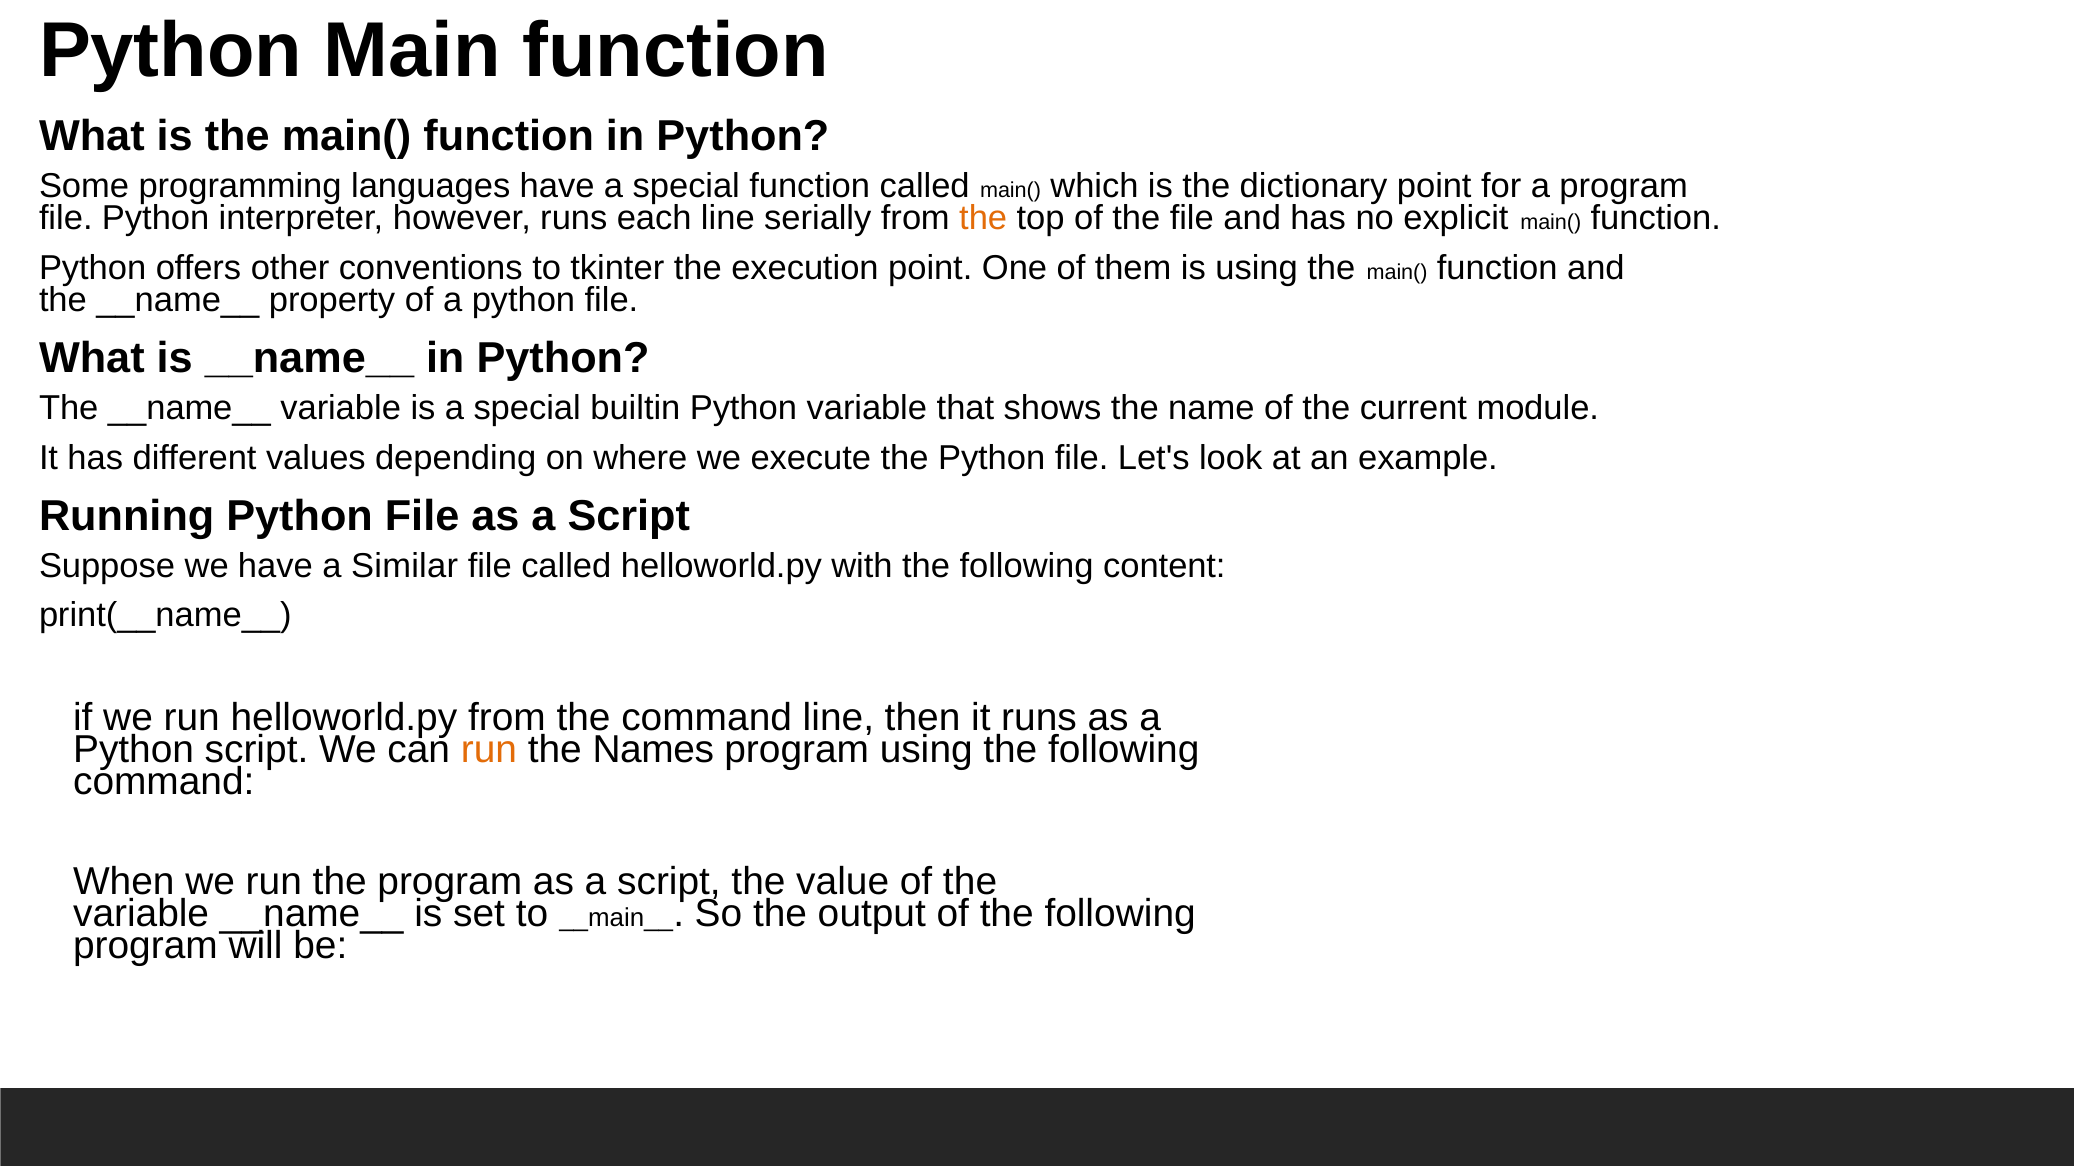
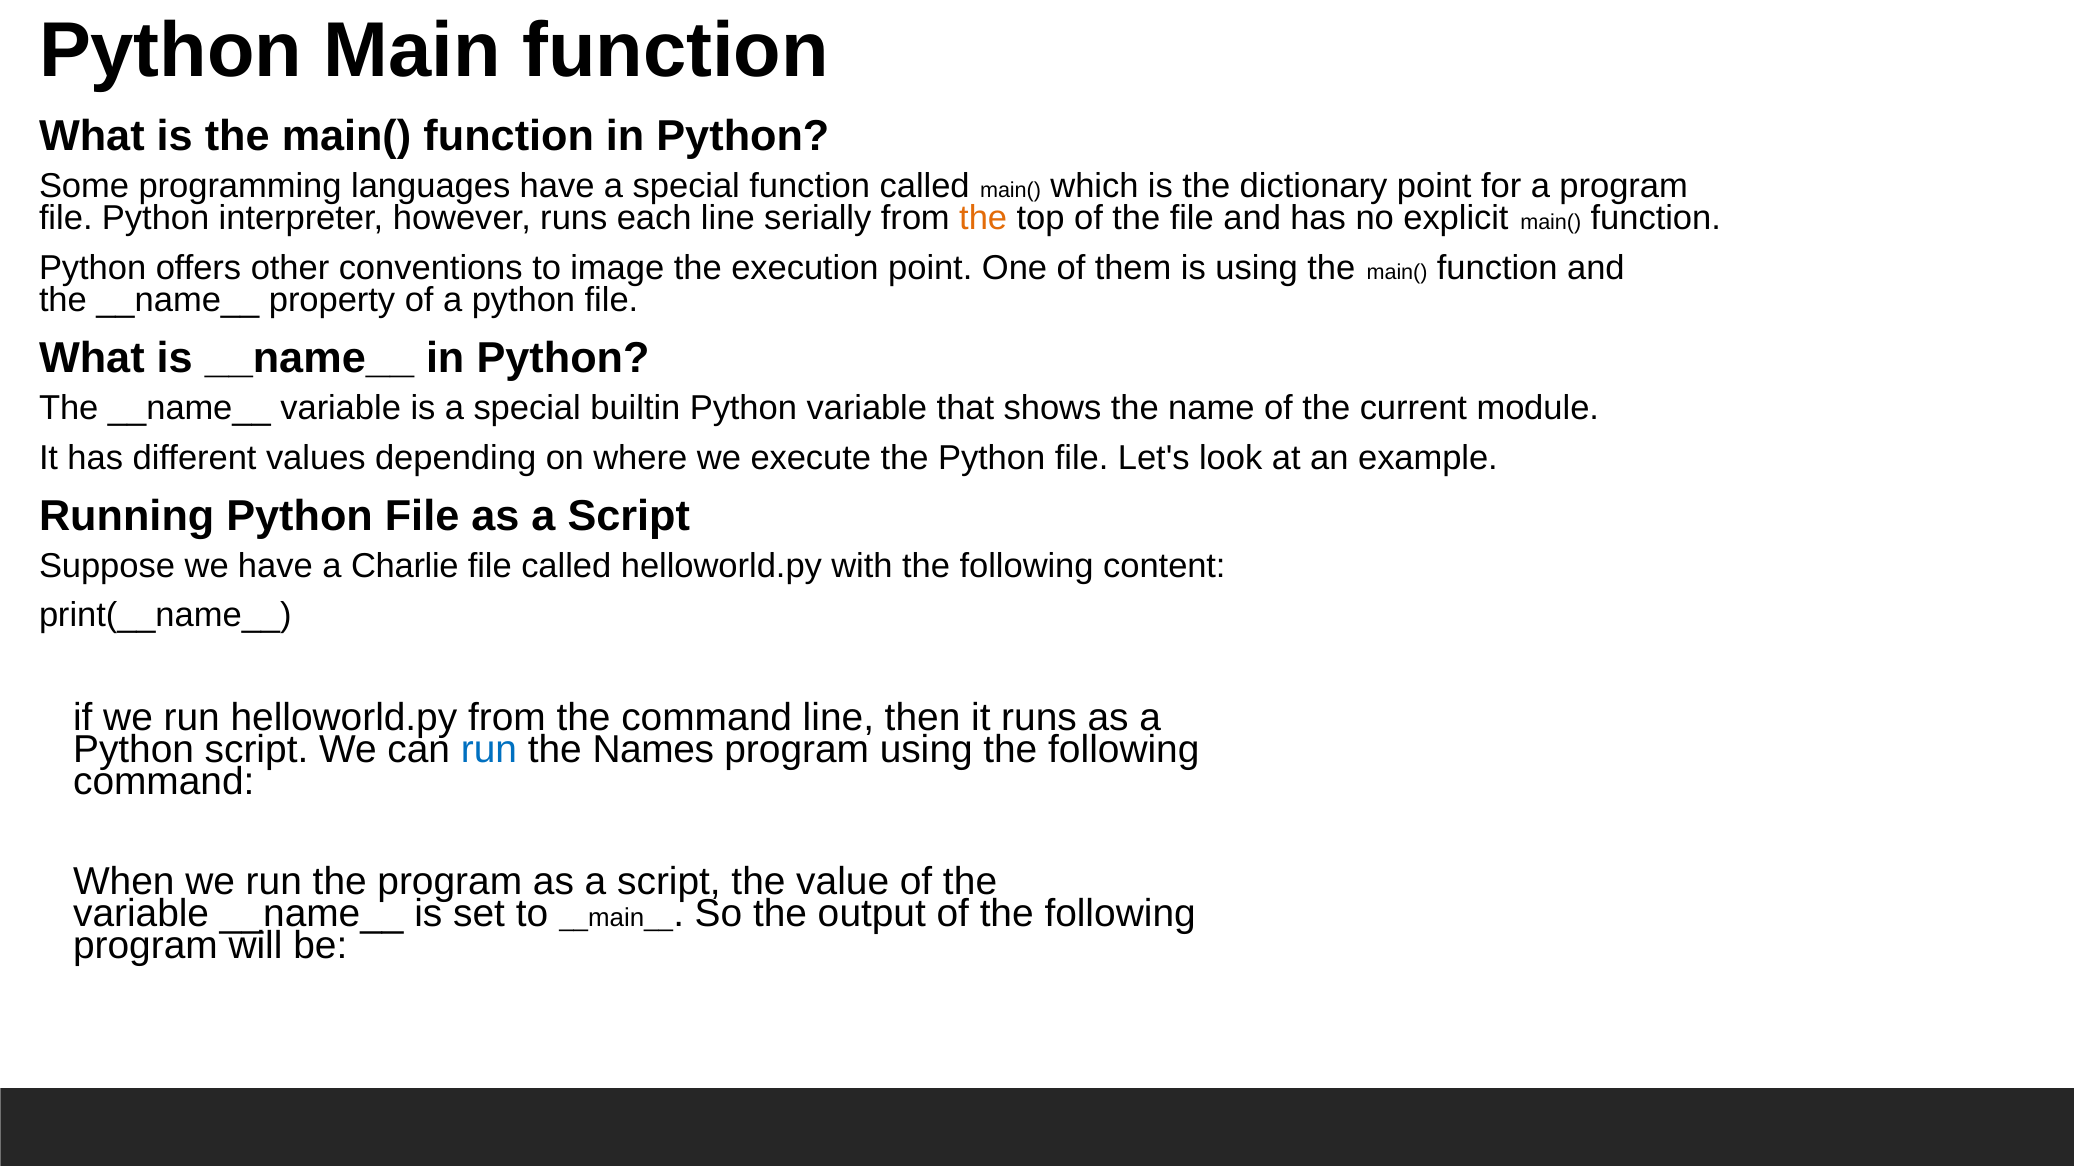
tkinter: tkinter -> image (617, 268)
Similar: Similar -> Charlie (405, 566)
run colour: orange -> blue (489, 750)
